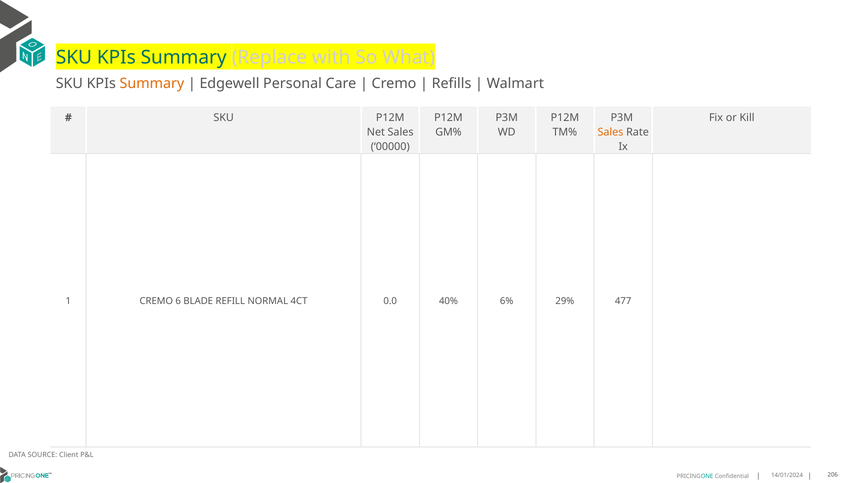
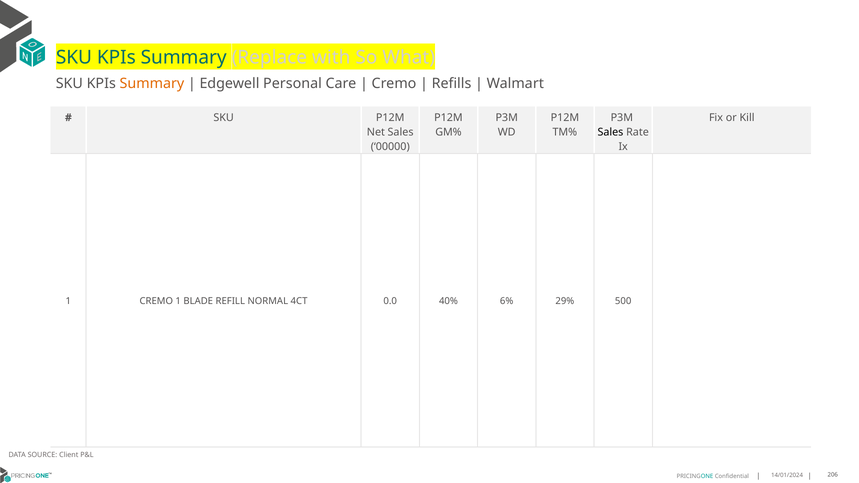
Sales colour: orange -> black (610, 132)
CREMO 6: 6 -> 1 (178, 301)
477: 477 -> 500 (623, 301)
